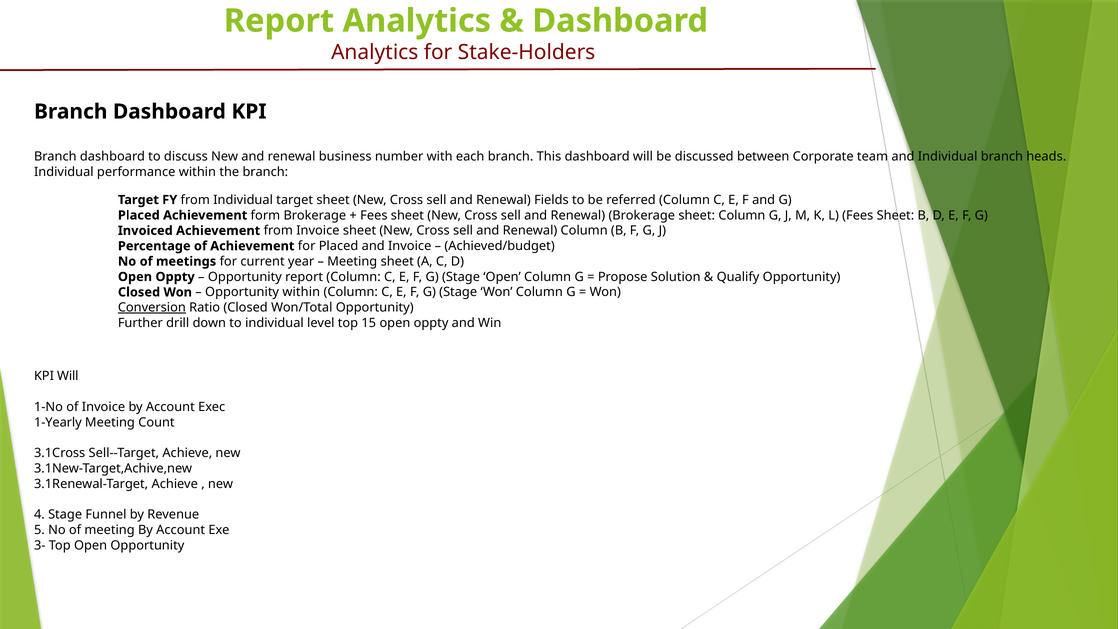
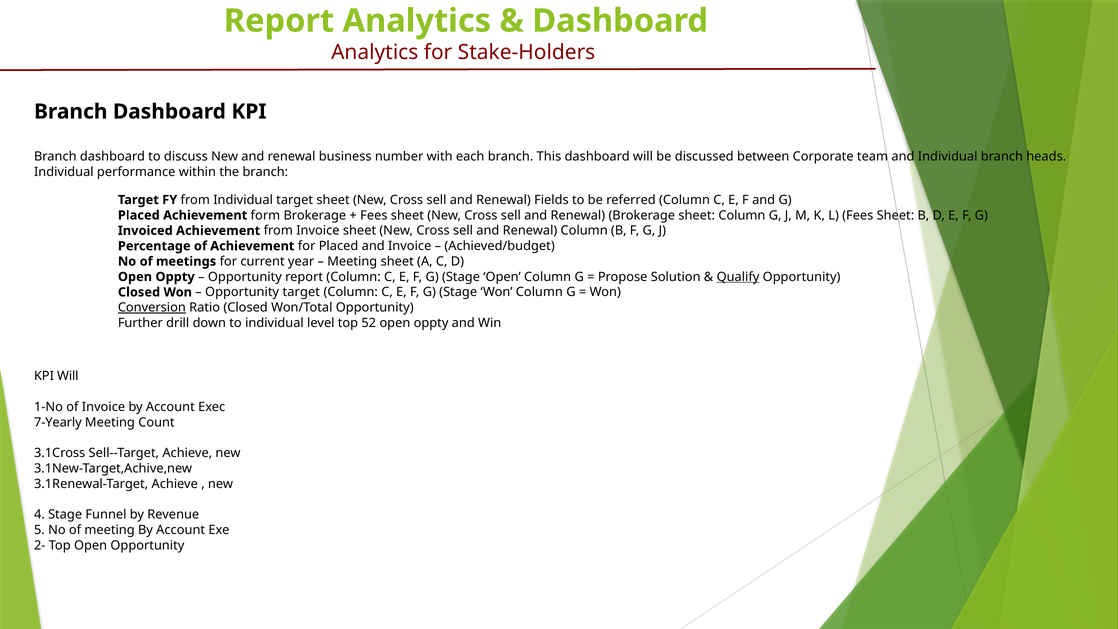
Qualify underline: none -> present (738, 277)
Opportunity within: within -> target (301, 292)
15: 15 -> 52 (369, 323)
1-Yearly: 1-Yearly -> 7-Yearly (58, 422)
3-: 3- -> 2- (40, 545)
